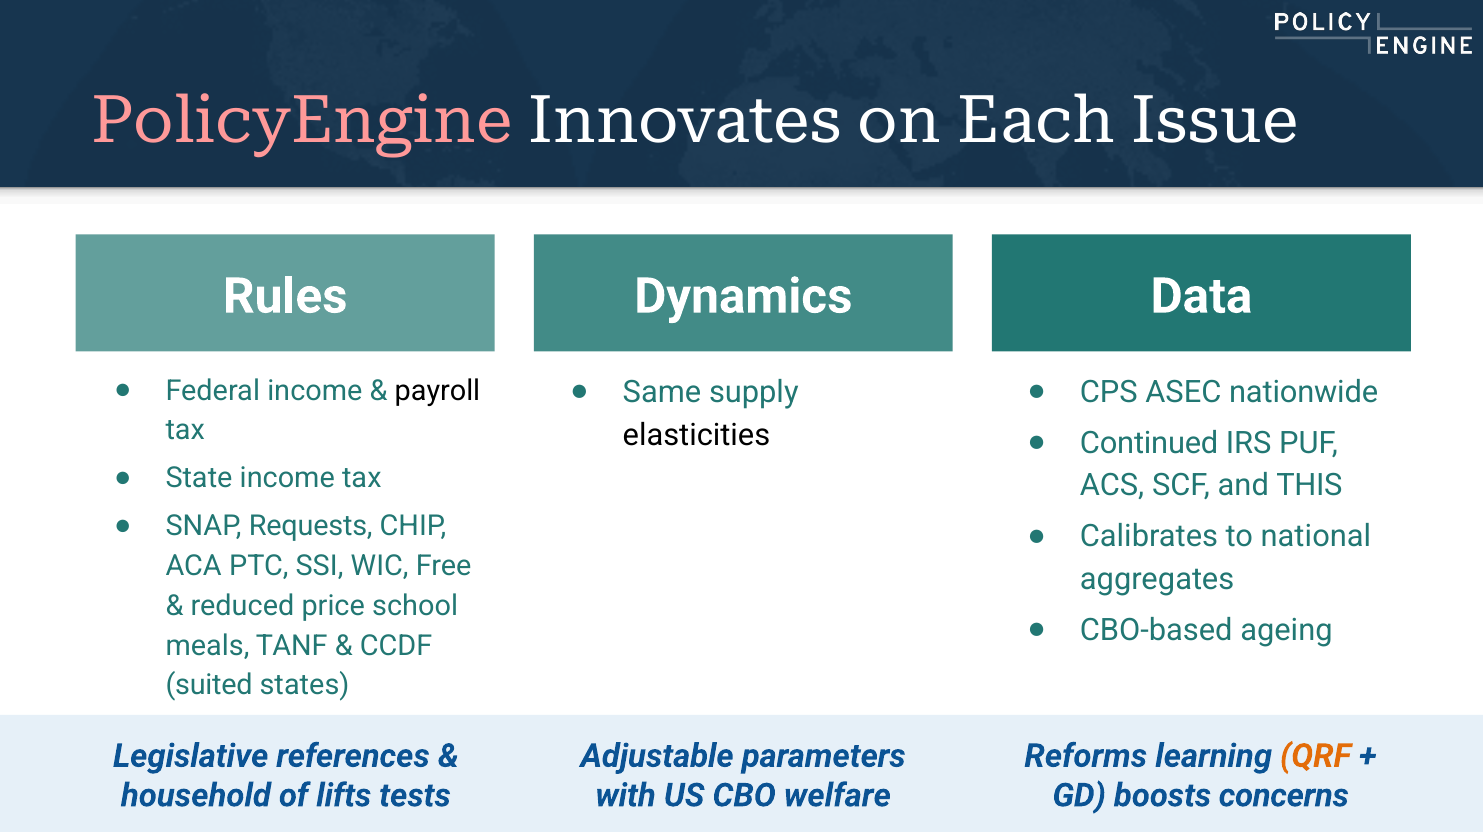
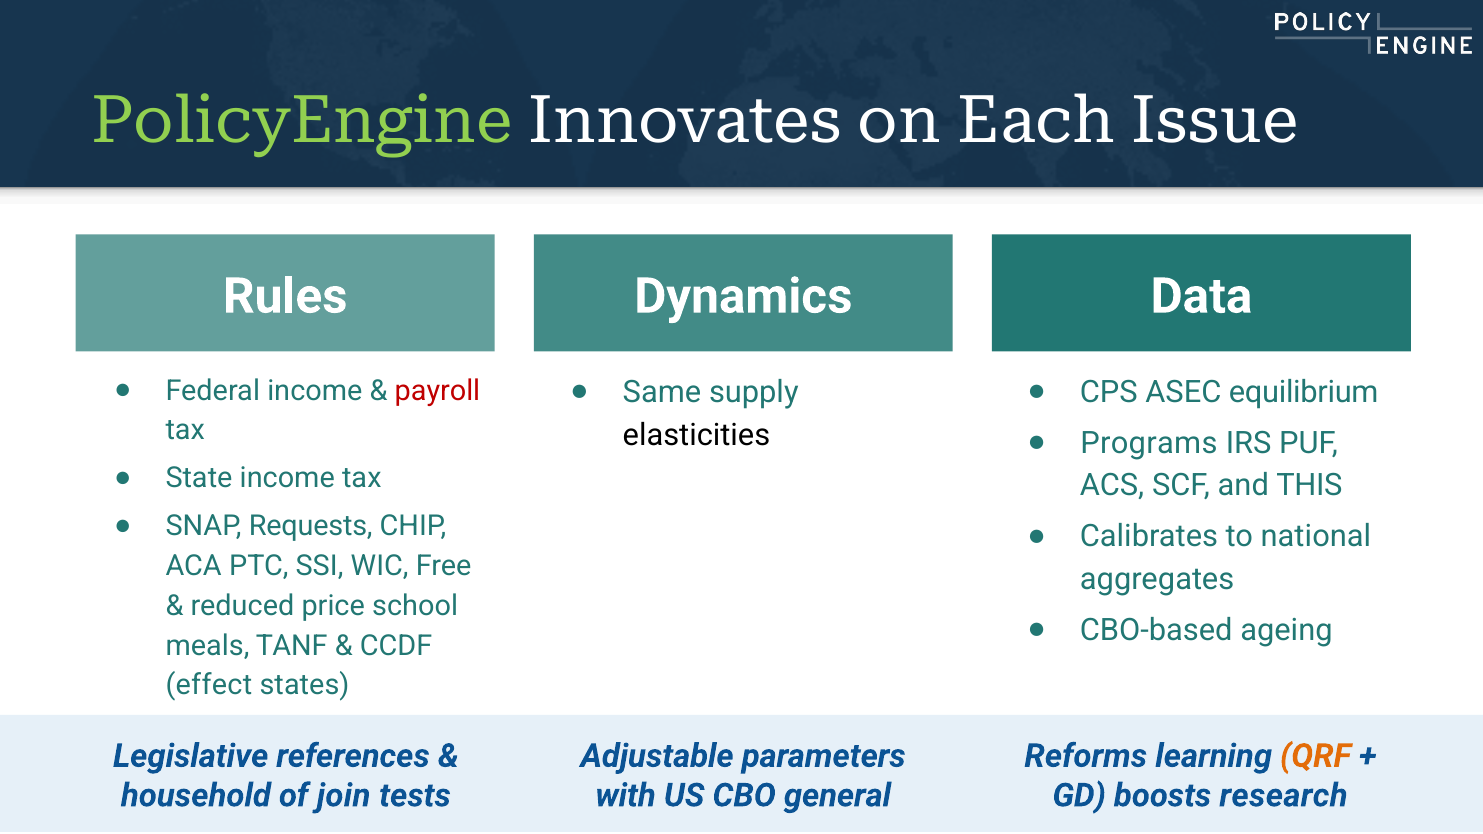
PolicyEngine colour: pink -> light green (302, 120)
payroll colour: black -> red (437, 391)
nationwide: nationwide -> equilibrium (1304, 392)
Continued: Continued -> Programs (1149, 443)
suited: suited -> effect (209, 685)
lifts: lifts -> join (344, 796)
welfare: welfare -> general (837, 796)
concerns: concerns -> research (1284, 796)
